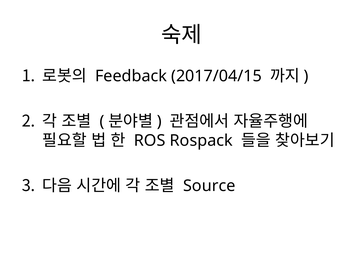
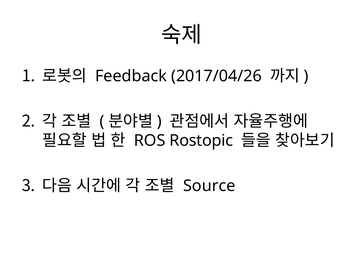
2017/04/15: 2017/04/15 -> 2017/04/26 (216, 76)
Rospack: Rospack -> Rostopic (201, 141)
